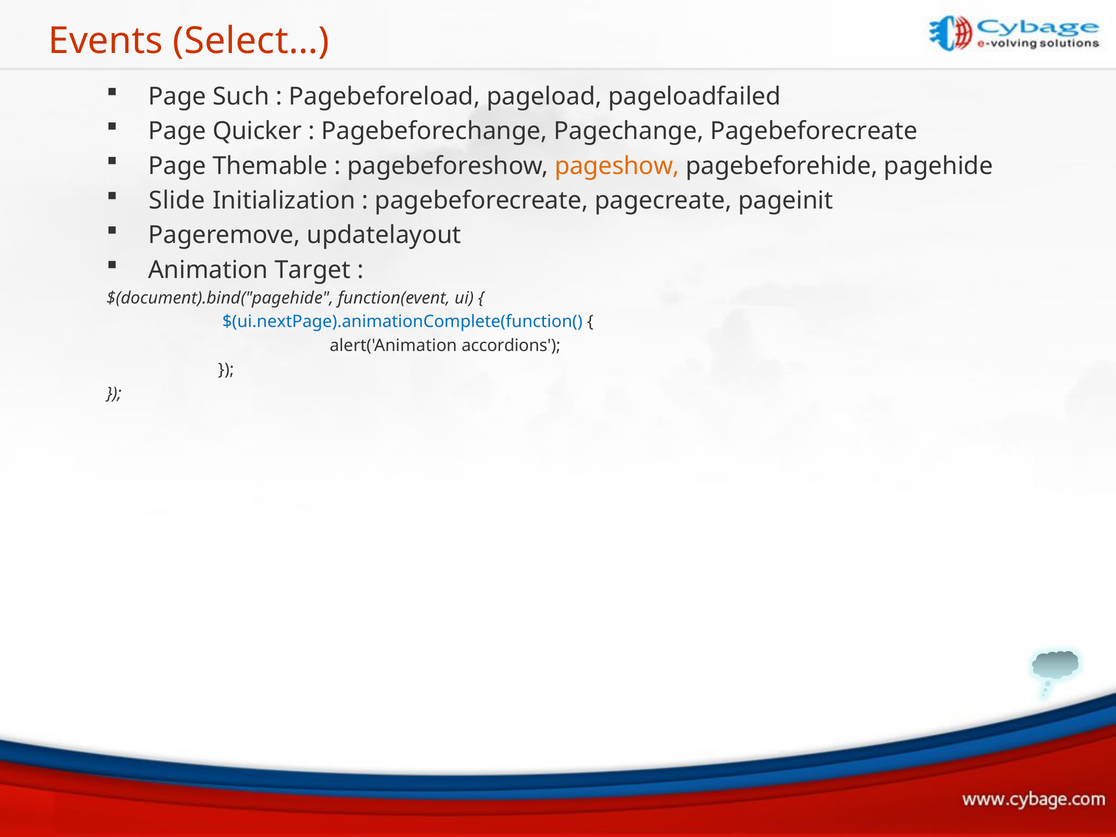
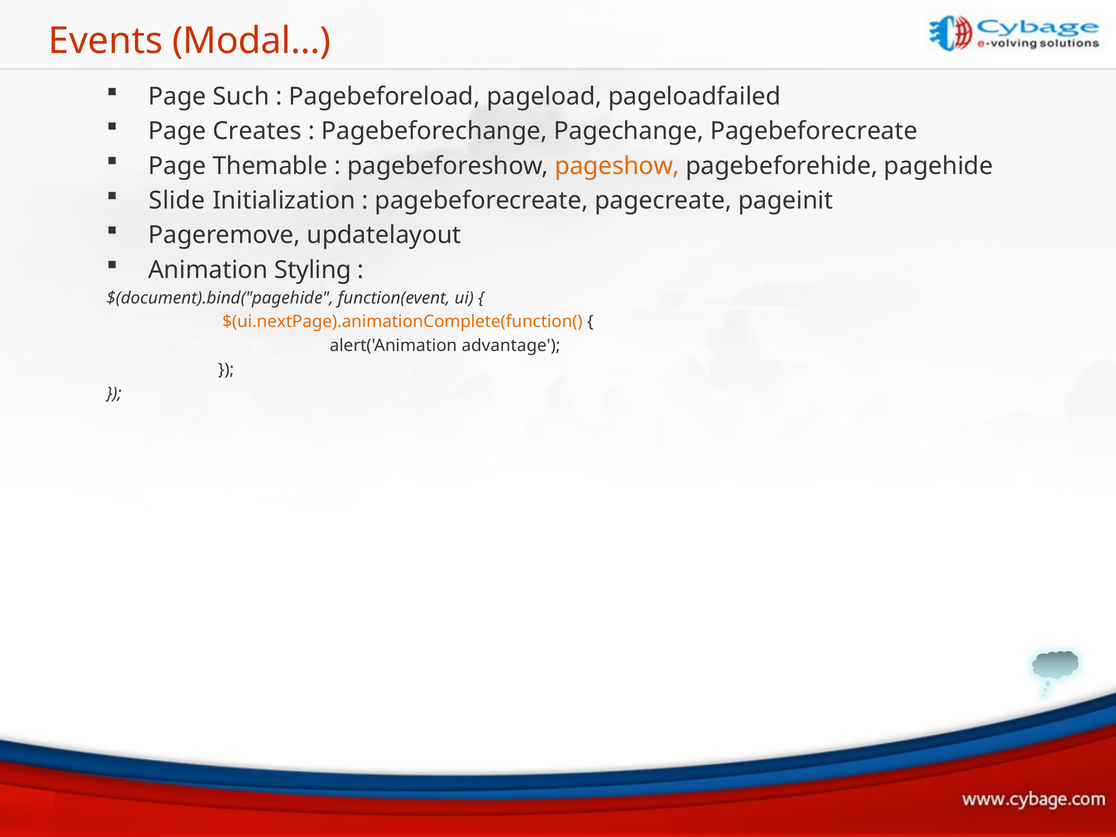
Select…: Select… -> Modal… (251, 41)
Quicker: Quicker -> Creates (257, 131)
Target: Target -> Styling (313, 270)
$(ui.nextPage).animationComplete(function( colour: blue -> orange (402, 322)
accordions: accordions -> advantage (511, 346)
